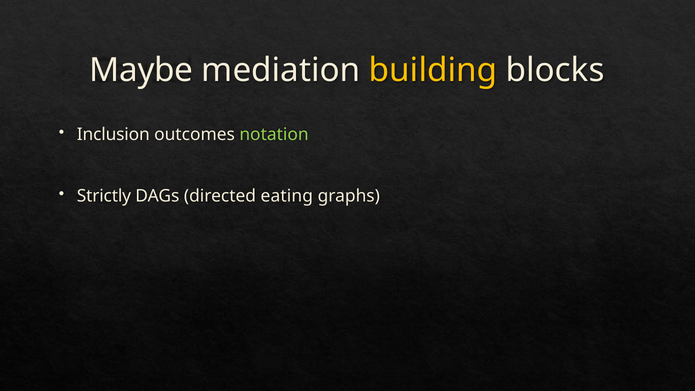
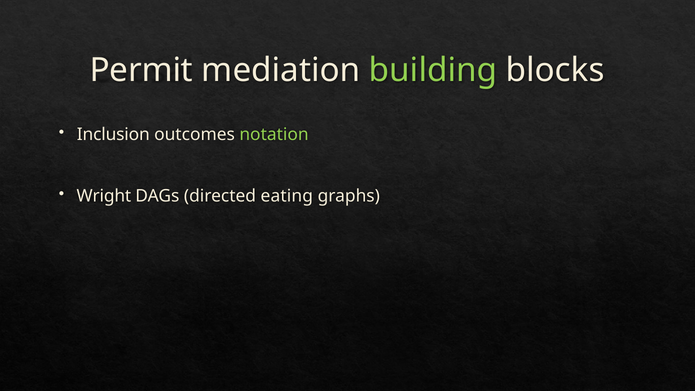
Maybe: Maybe -> Permit (141, 70)
building colour: yellow -> light green (433, 70)
Strictly: Strictly -> Wright (104, 196)
